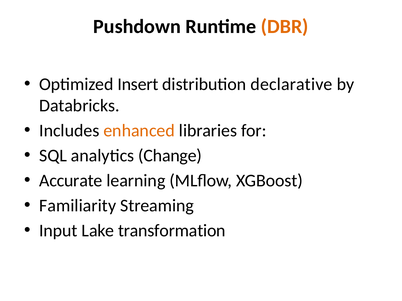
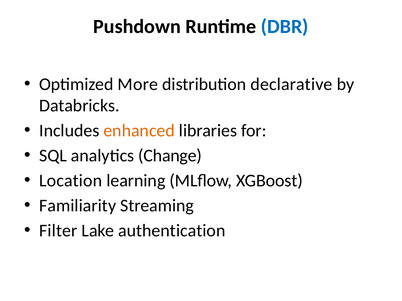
DBR colour: orange -> blue (285, 27)
Insert: Insert -> More (138, 84)
Accurate: Accurate -> Location (71, 181)
Input: Input -> Filter (58, 231)
transformation: transformation -> authentication (172, 231)
